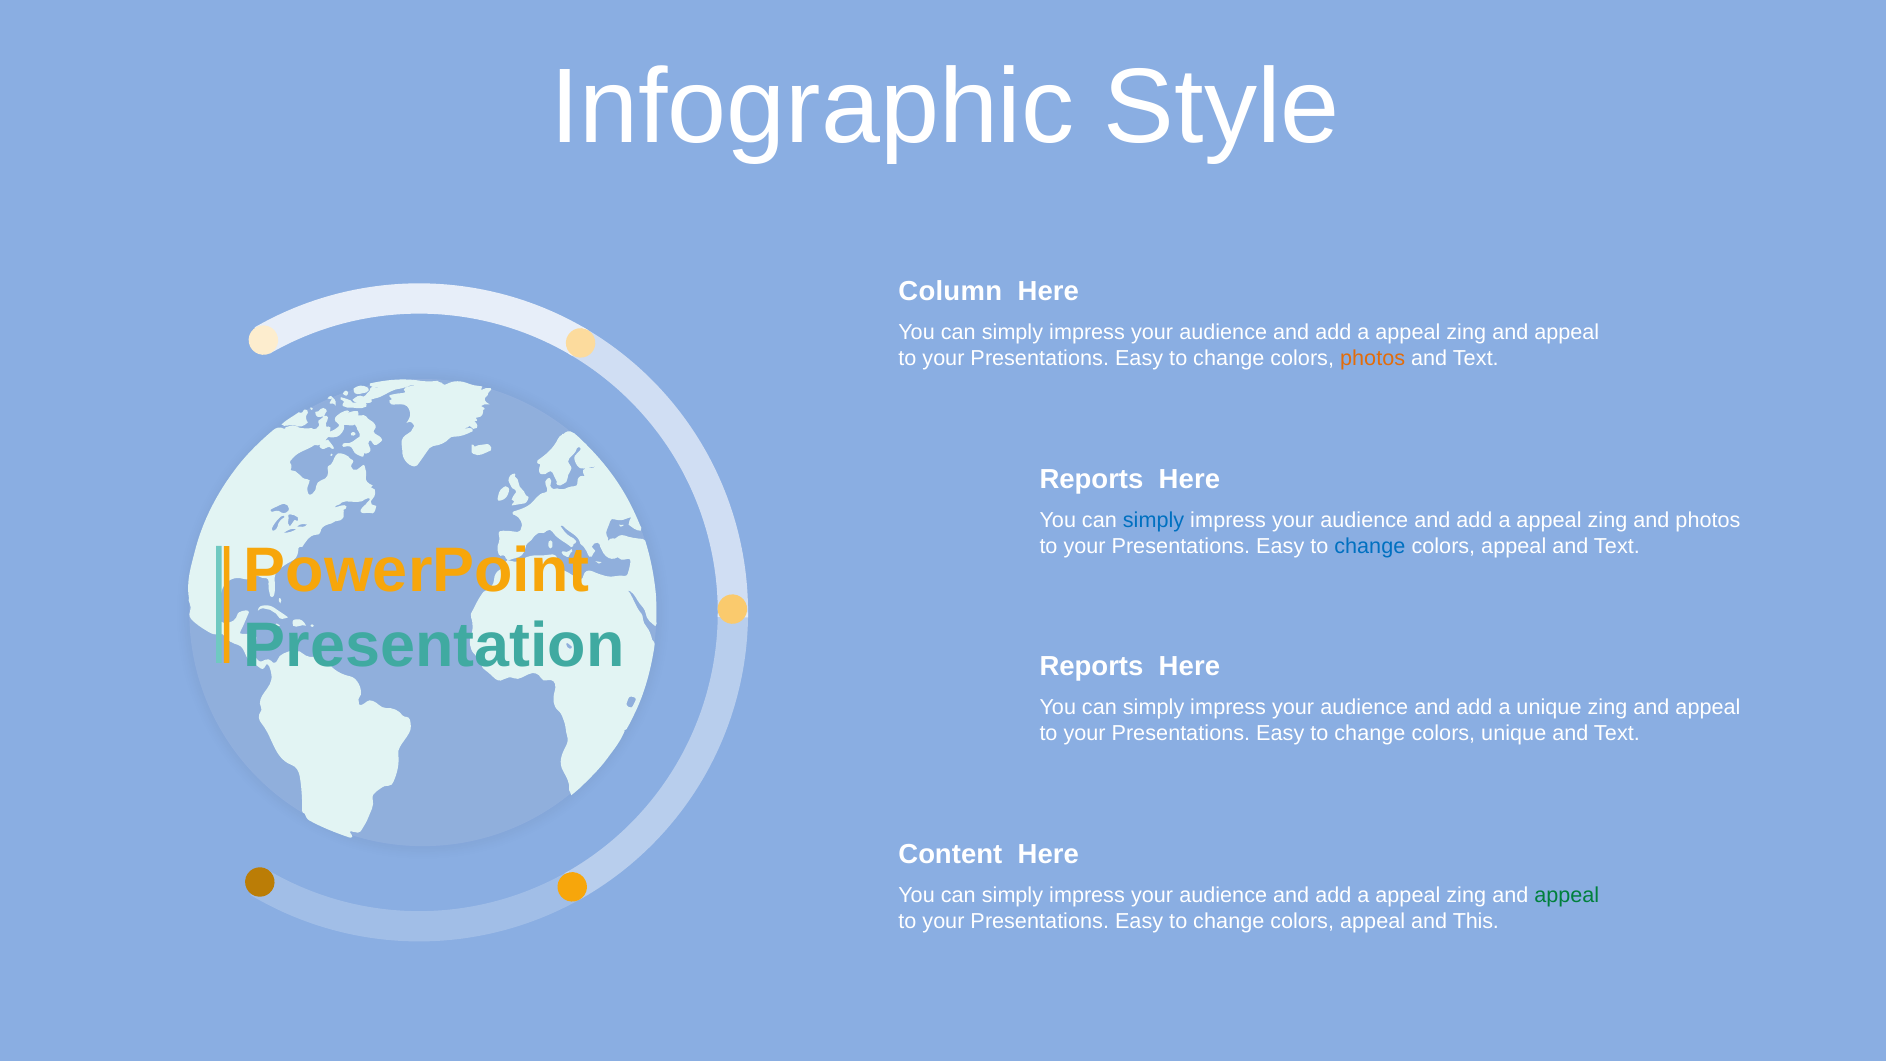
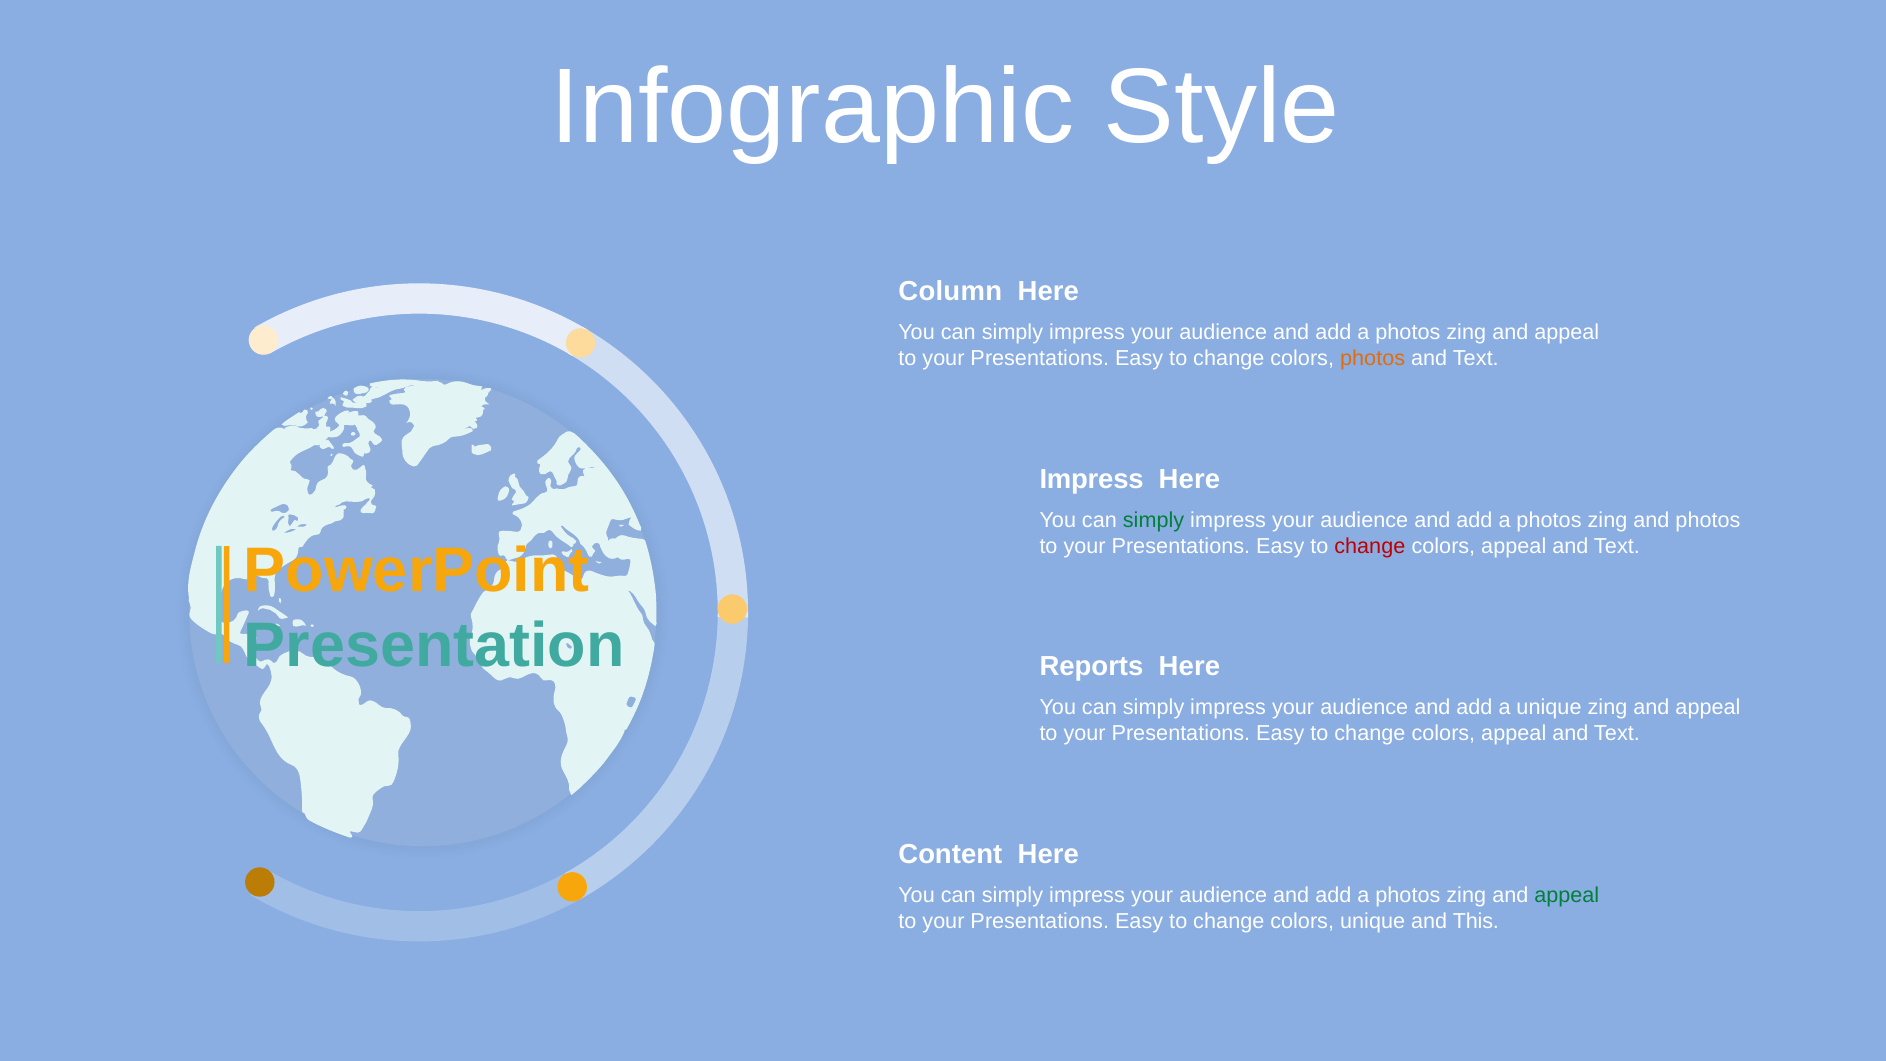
appeal: appeal -> photos (1408, 333)
Reports: Reports -> Impress (1092, 479)
simply colour: blue -> green (1154, 520)
appeal: appeal -> photos (1549, 520)
change colour: blue -> red (1370, 546)
unique: unique -> appeal (1514, 733)
appeal: appeal -> photos (1408, 895)
appeal: appeal -> unique (1373, 921)
